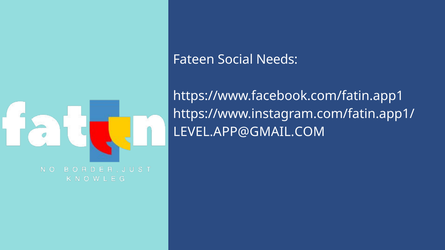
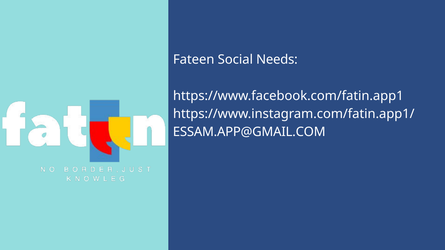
LEVEL.APP@GMAIL.COM: LEVEL.APP@GMAIL.COM -> ESSAM.APP@GMAIL.COM (249, 132)
